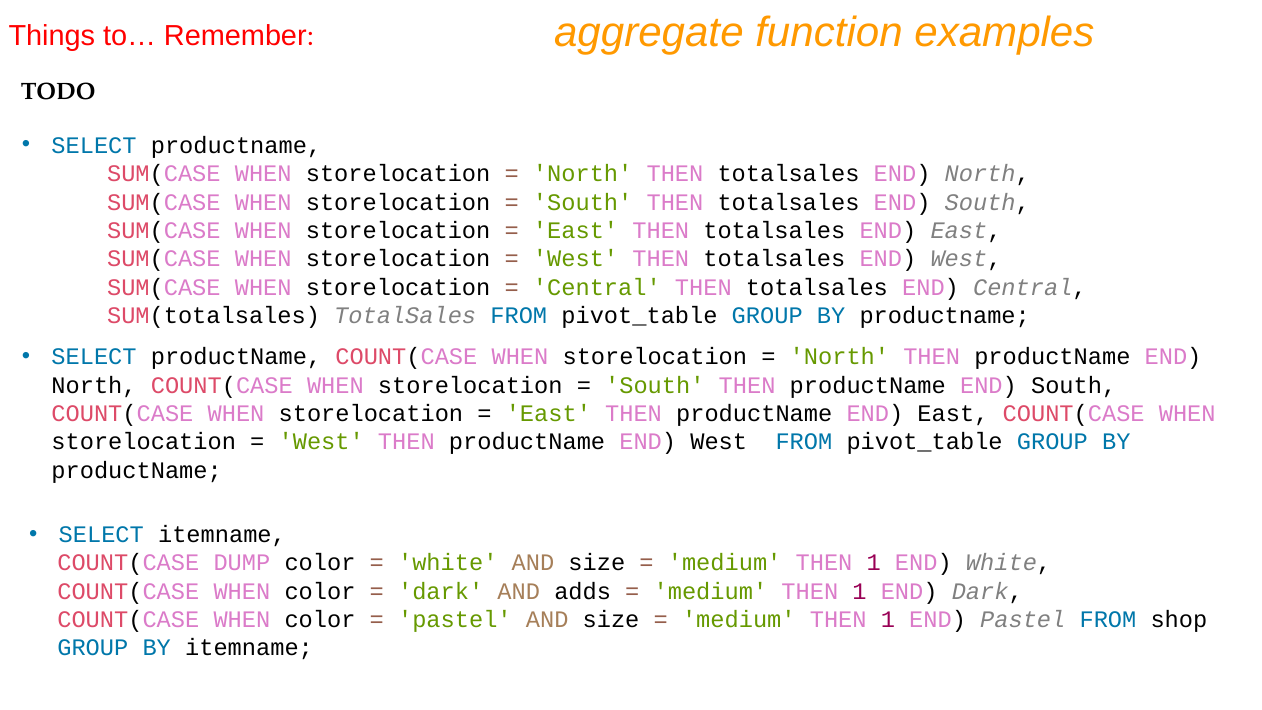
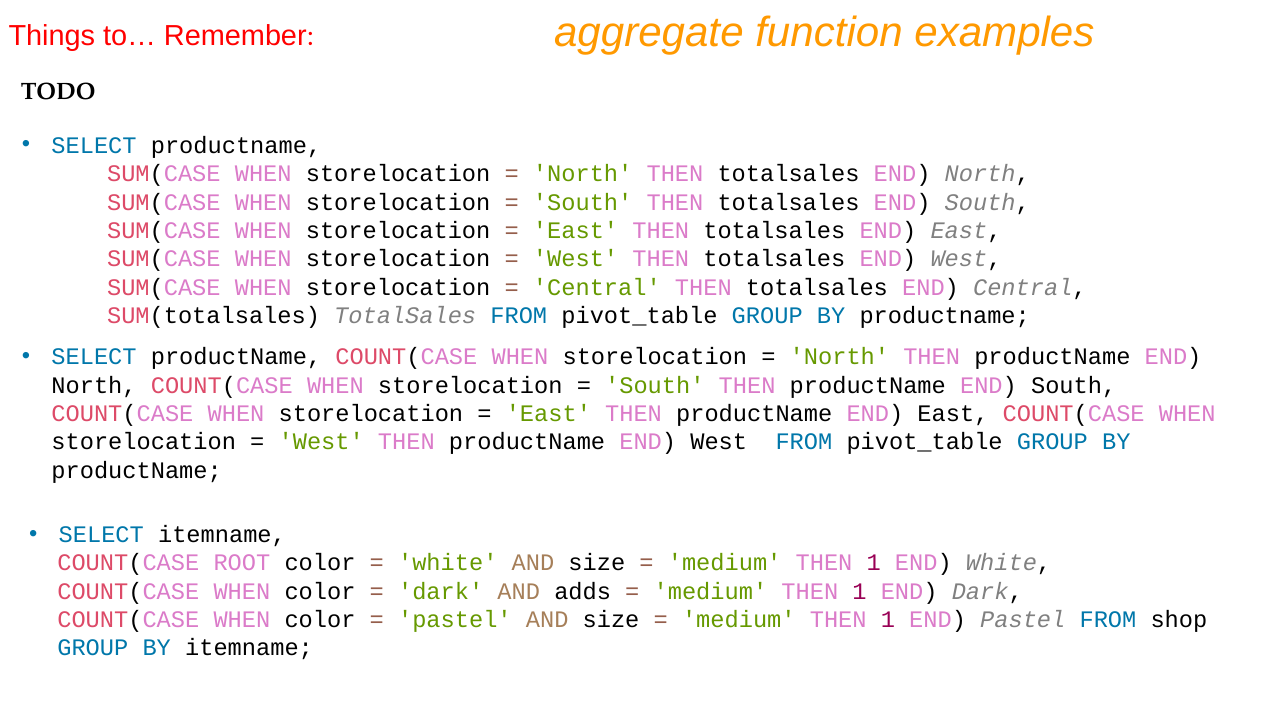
DUMP: DUMP -> ROOT (242, 563)
